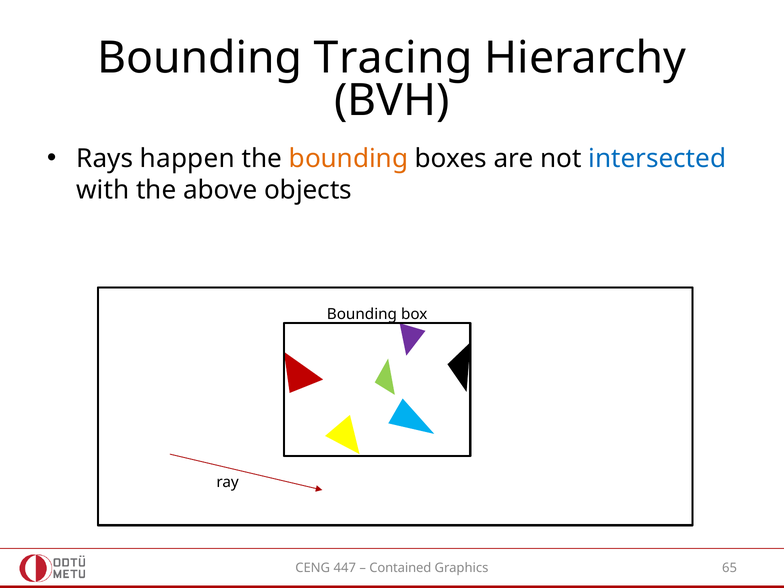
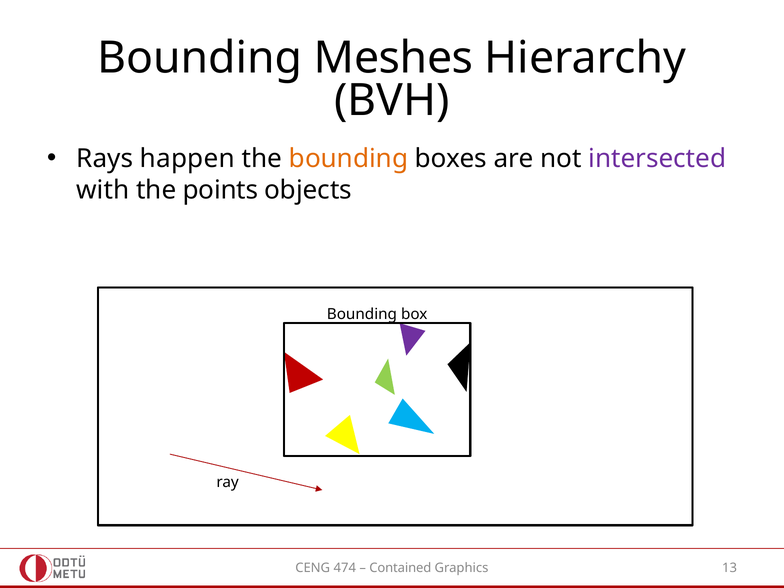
Tracing: Tracing -> Meshes (394, 58)
intersected colour: blue -> purple (657, 159)
above: above -> points (220, 190)
447: 447 -> 474 (345, 568)
65: 65 -> 13 (730, 568)
